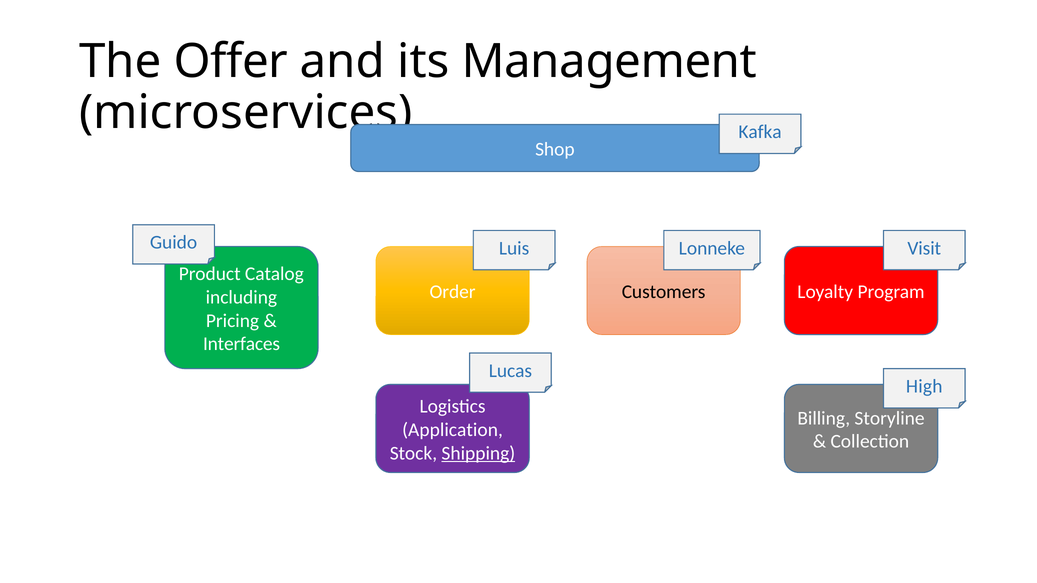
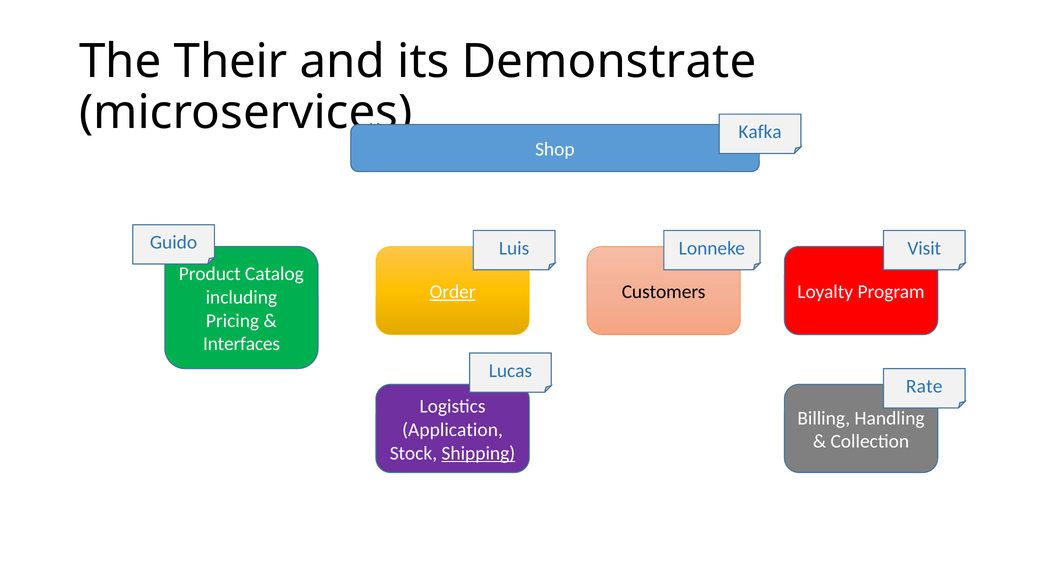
Offer: Offer -> Their (231, 61)
Management: Management -> Demonstrate (609, 61)
Order underline: none -> present (453, 292)
High: High -> Rate (924, 387)
Storyline: Storyline -> Handling (890, 418)
